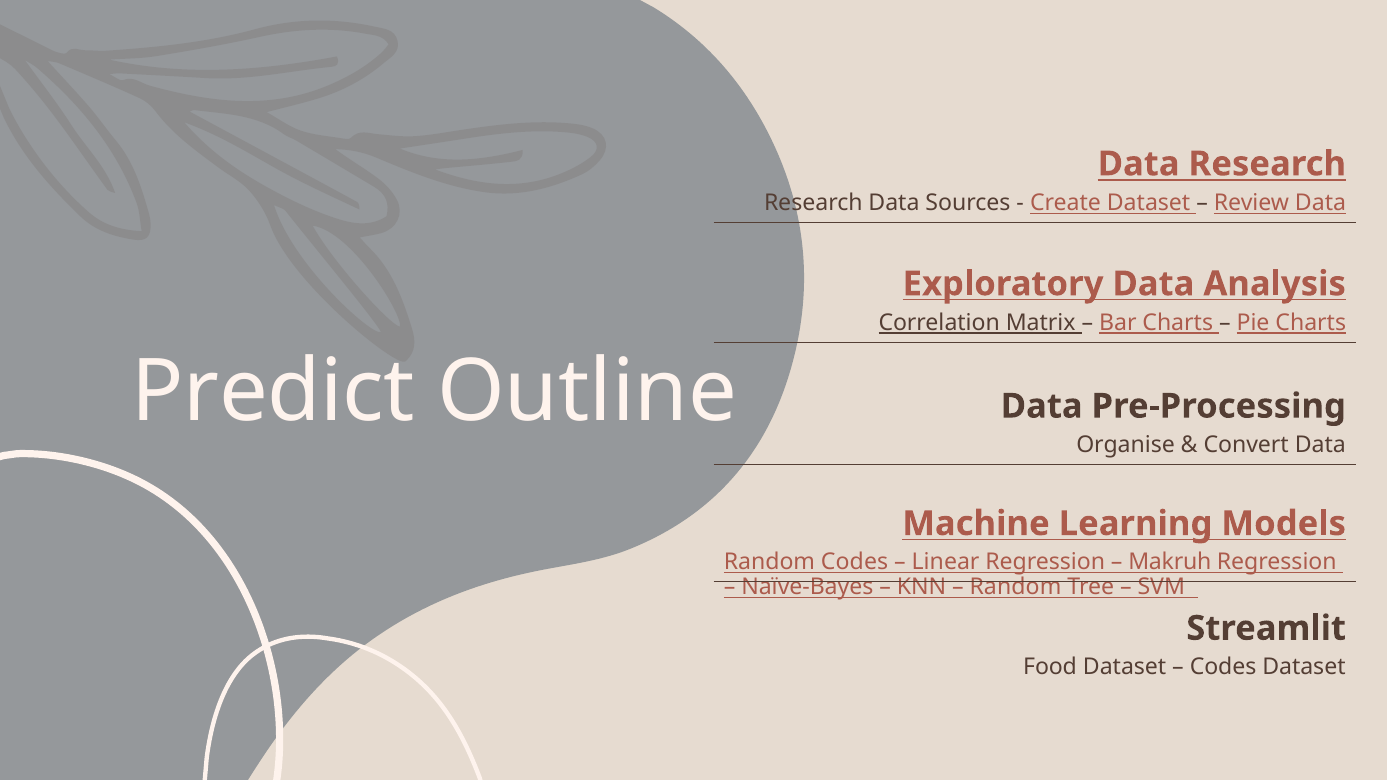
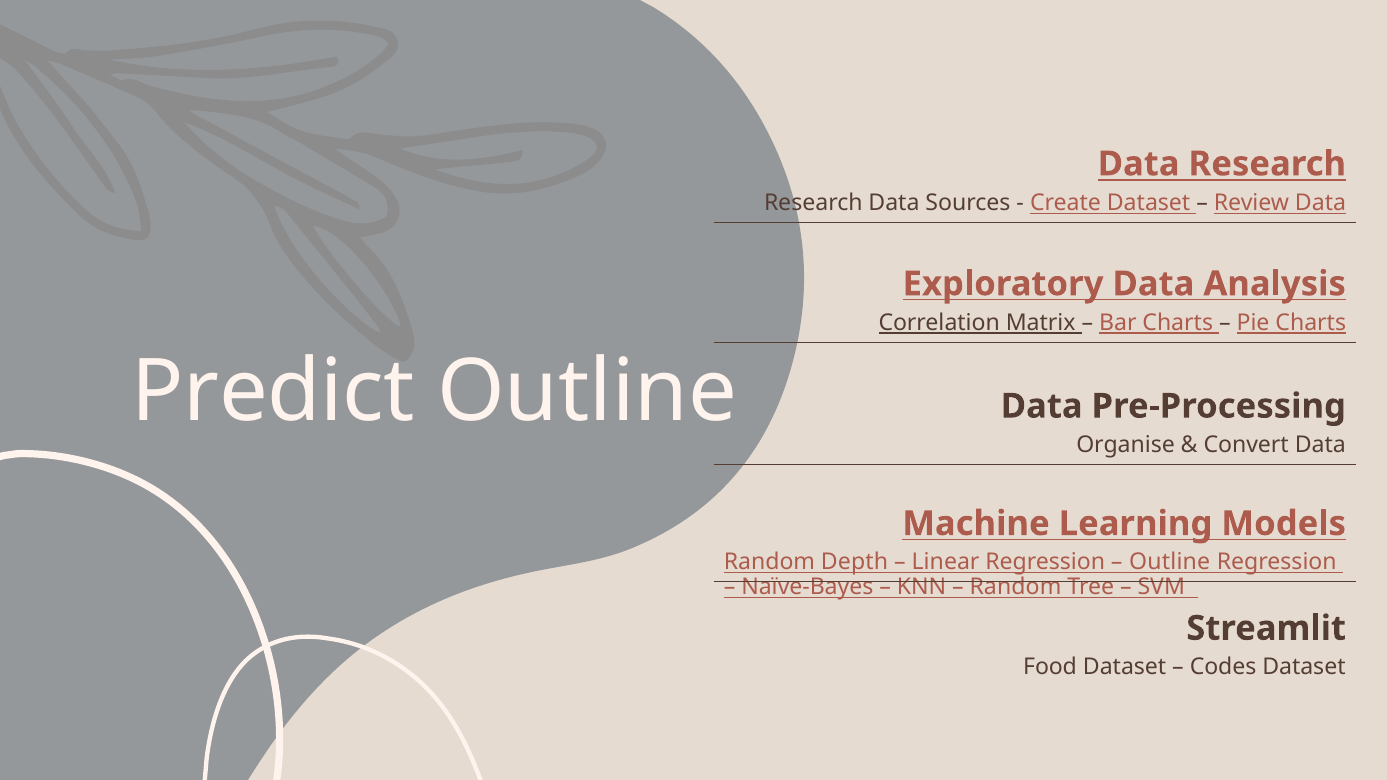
Random Codes: Codes -> Depth (855, 562)
Makruh: Makruh -> Outline (1170, 562)
